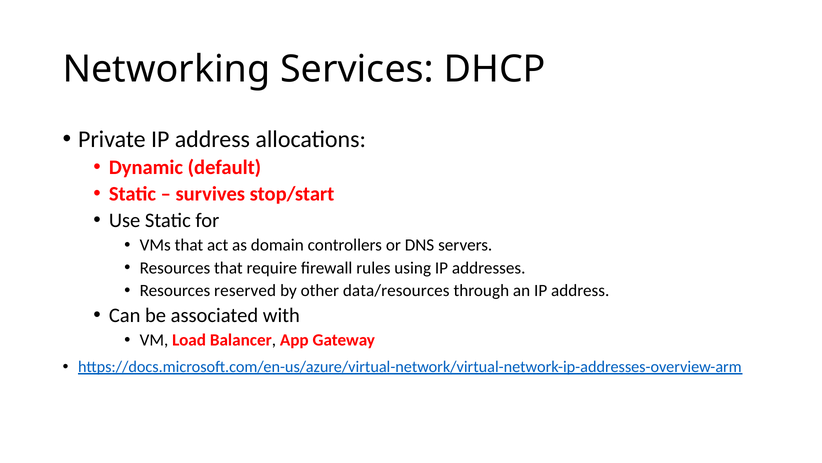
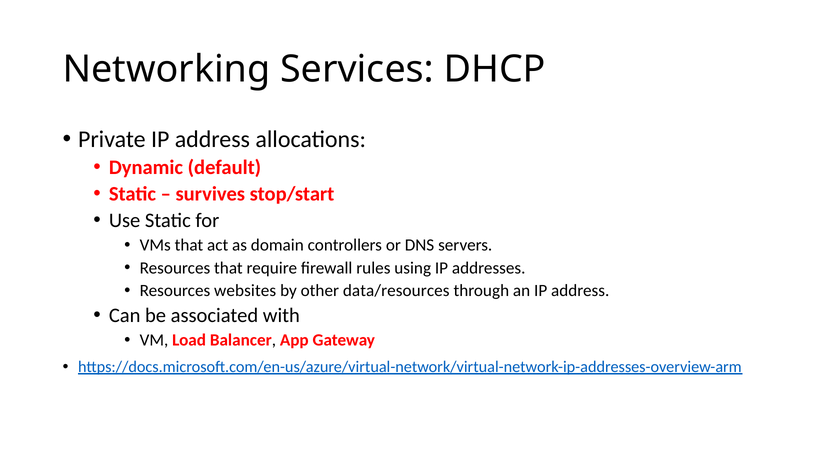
reserved: reserved -> websites (245, 290)
